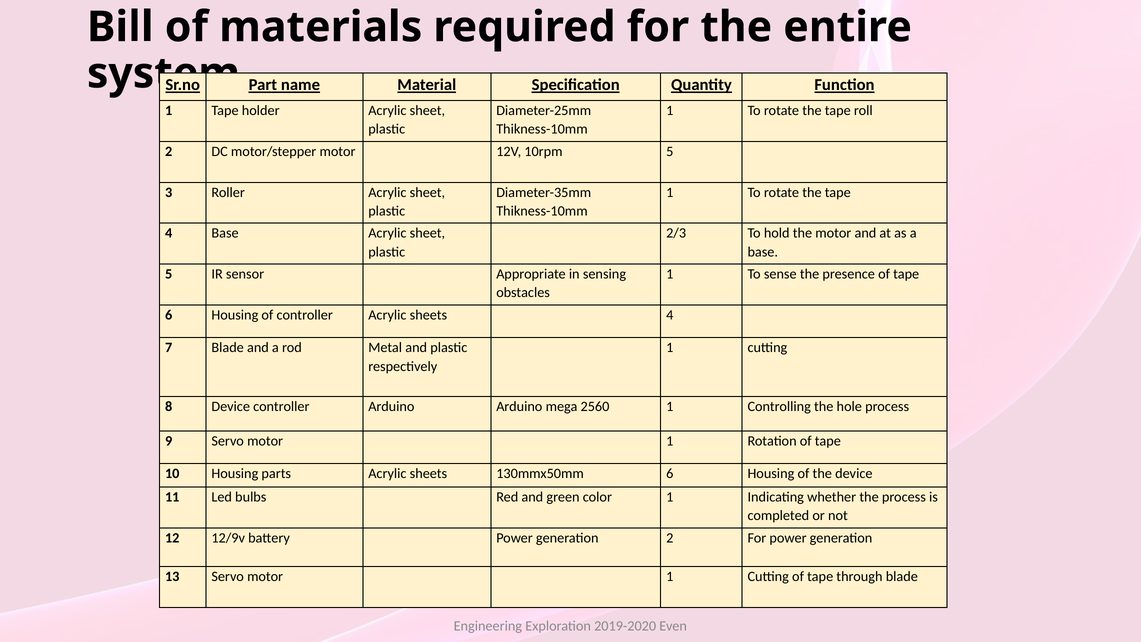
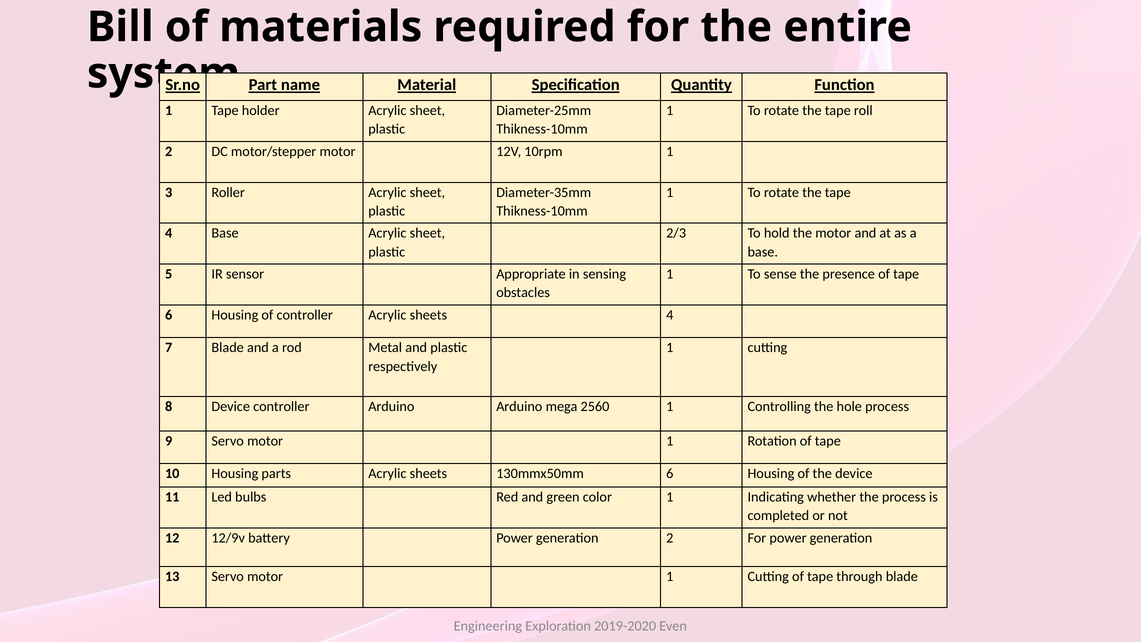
10rpm 5: 5 -> 1 (670, 151)
